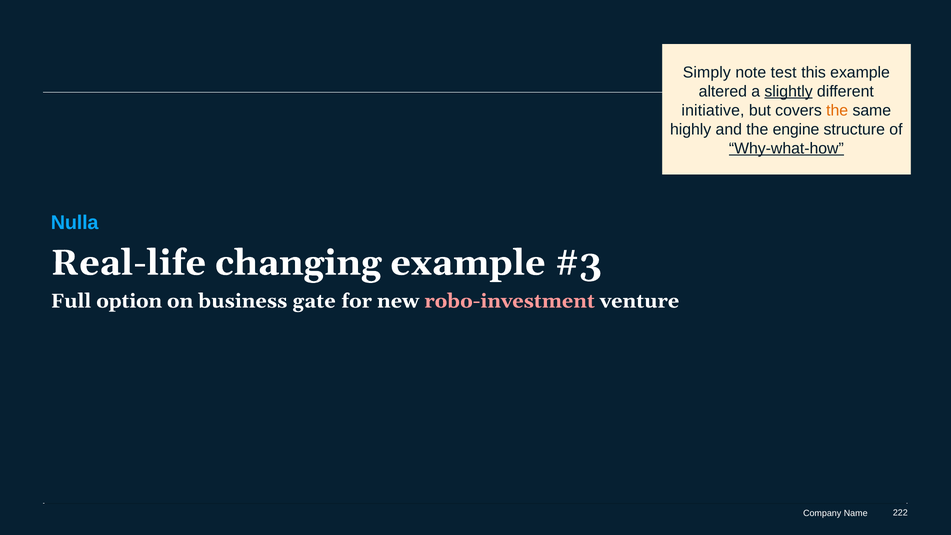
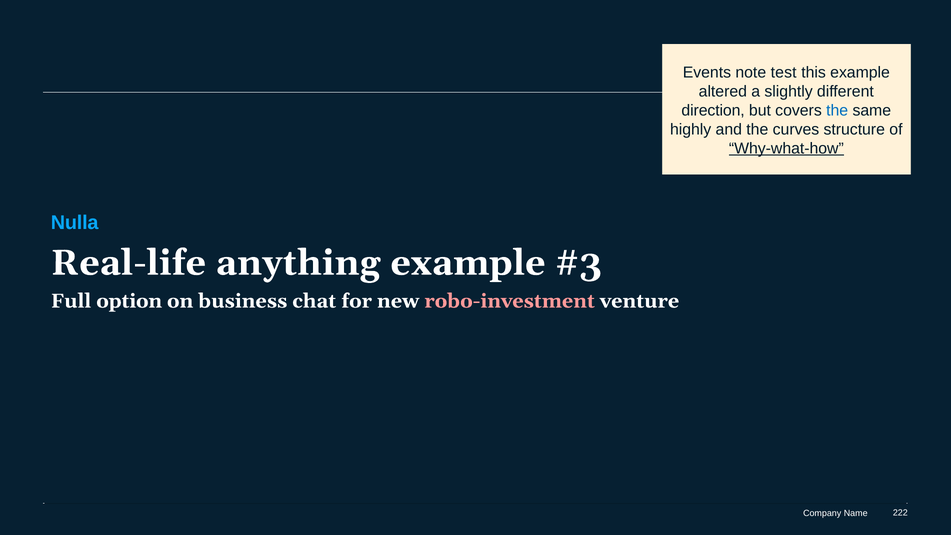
Simply: Simply -> Events (707, 72)
slightly underline: present -> none (789, 91)
initiative: initiative -> direction (713, 110)
the colour: orange -> blue (837, 110)
engine: engine -> curves (796, 129)
changing: changing -> anything (298, 263)
gate: gate -> chat (314, 301)
